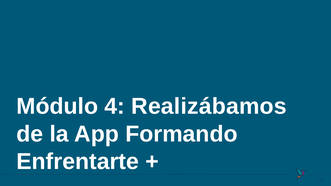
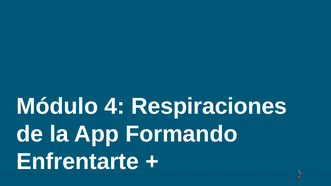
Realizábamos: Realizábamos -> Respiraciones (209, 107)
